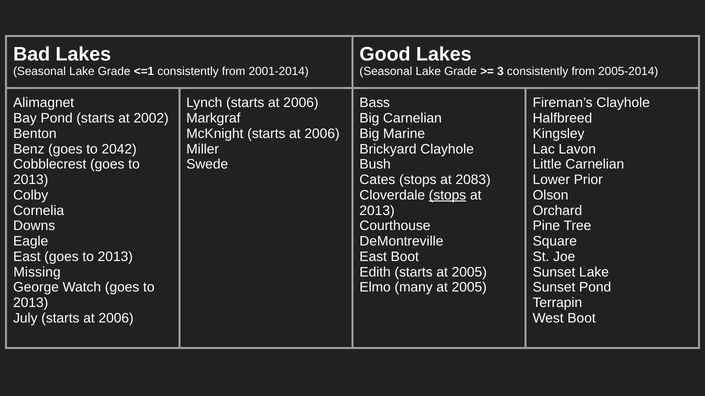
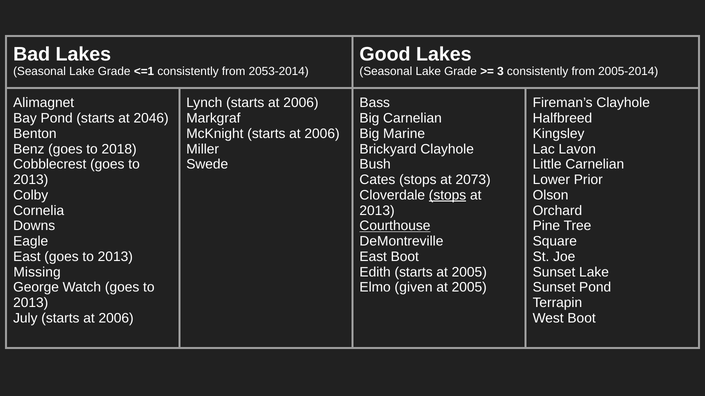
2001-2014: 2001-2014 -> 2053-2014 (279, 72)
2002: 2002 -> 2046 (151, 118)
2042: 2042 -> 2018 (119, 149)
2083: 2083 -> 2073 (473, 180)
Courthouse underline: none -> present (395, 226)
many: many -> given (414, 288)
